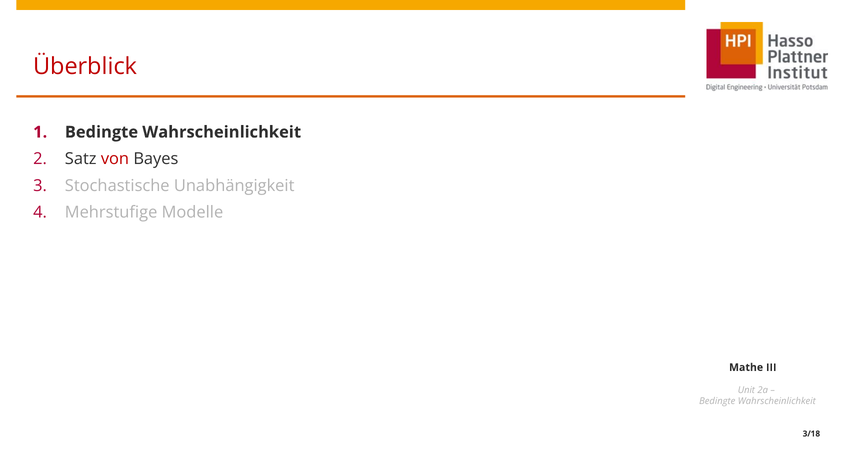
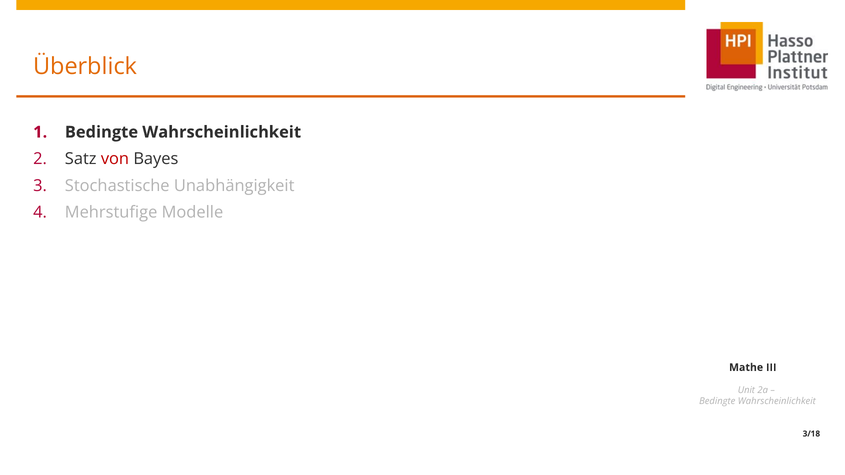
Überblick colour: red -> orange (85, 67)
